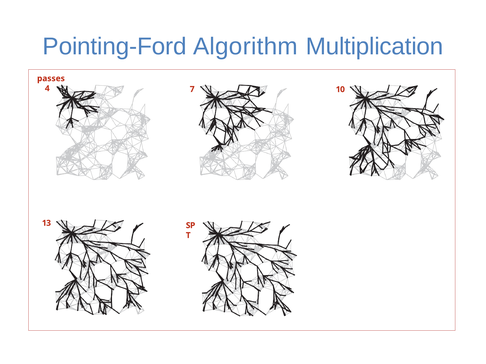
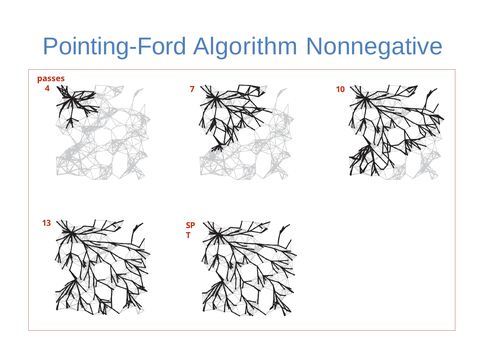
Multiplication: Multiplication -> Nonnegative (374, 47)
